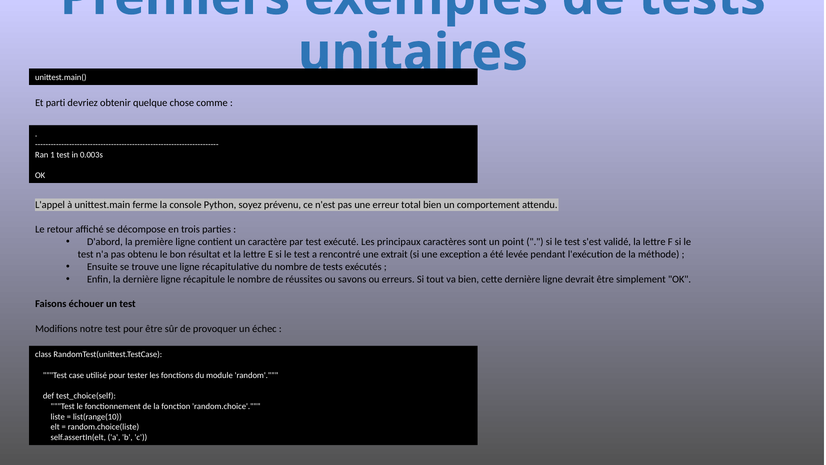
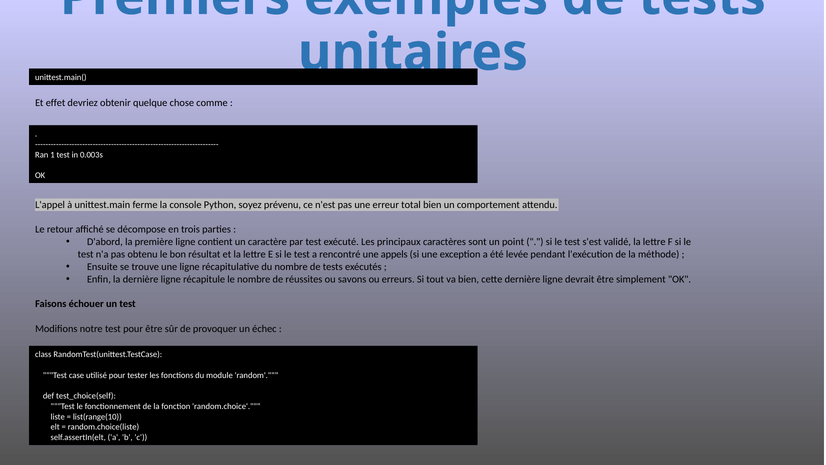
parti: parti -> effet (56, 103)
extrait: extrait -> appels (394, 254)
